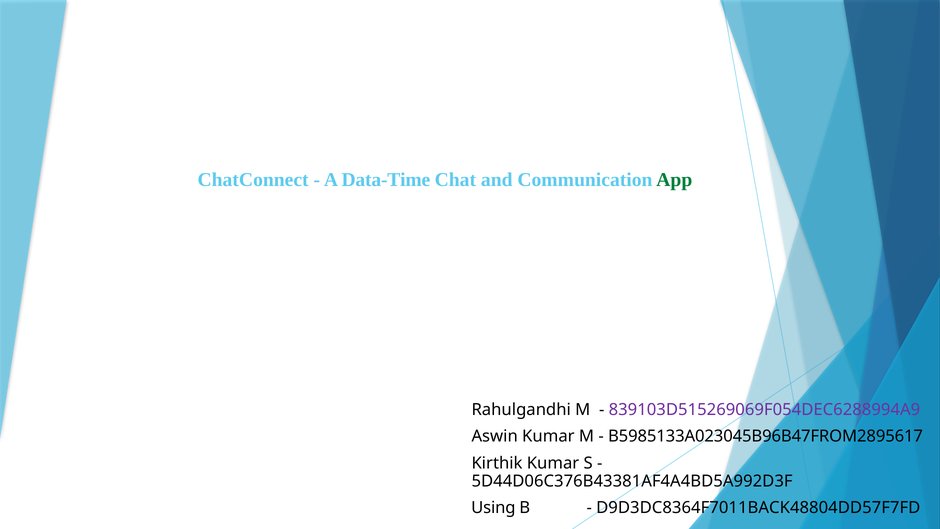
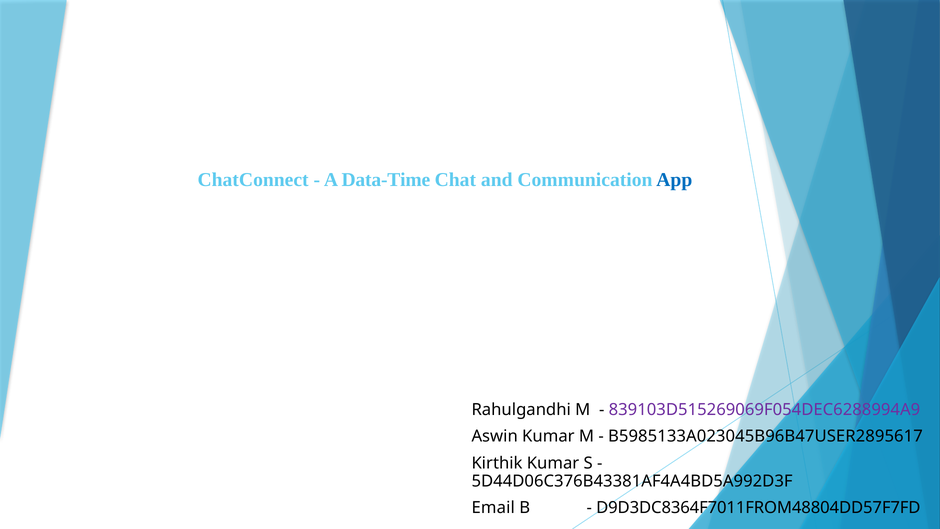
App colour: green -> blue (674, 180)
B5985133A023045B96B47FROM2895617: B5985133A023045B96B47FROM2895617 -> B5985133A023045B96B47USER2895617 (765, 436)
Using: Using -> Email (493, 508)
D9D3DC8364F7011BACK48804DD57F7FD: D9D3DC8364F7011BACK48804DD57F7FD -> D9D3DC8364F7011FROM48804DD57F7FD (758, 508)
